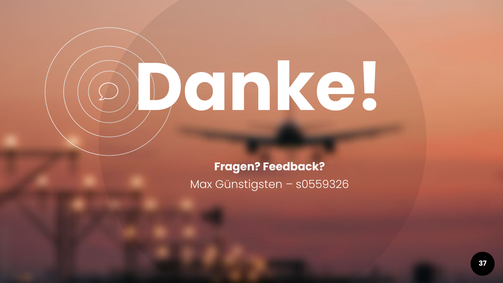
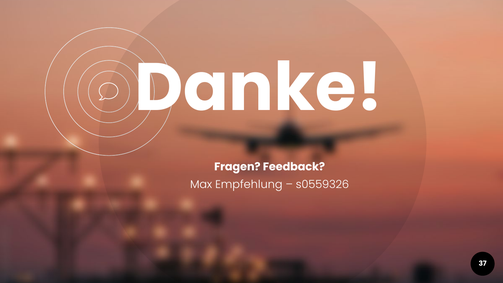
Günstigsten: Günstigsten -> Empfehlung (249, 184)
